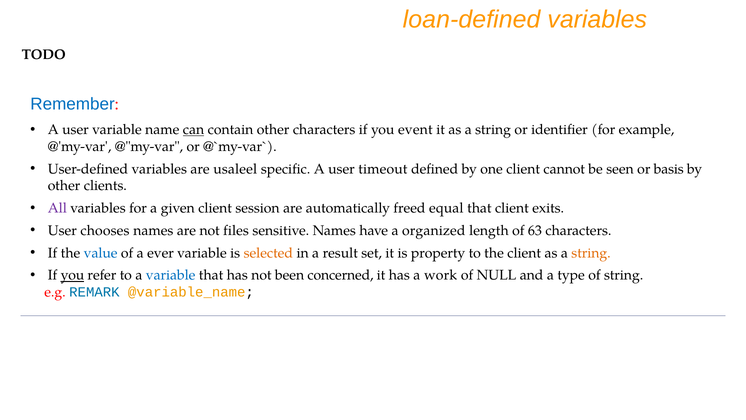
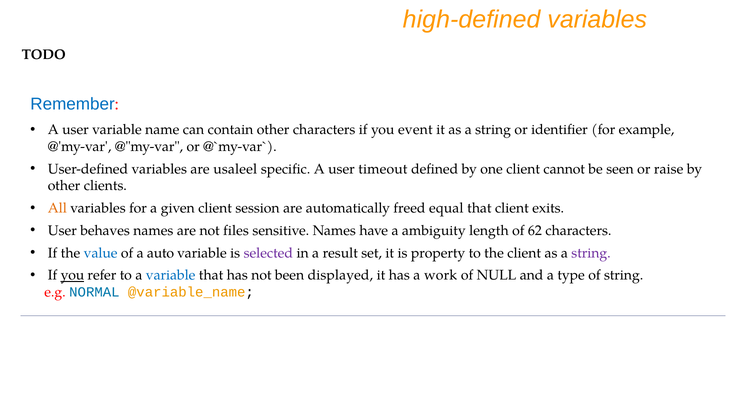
loan-defined: loan-defined -> high-defined (472, 19)
can underline: present -> none (194, 130)
basis: basis -> raise (669, 169)
All colour: purple -> orange (57, 208)
chooses: chooses -> behaves (105, 230)
organized: organized -> ambiguity (434, 230)
63: 63 -> 62 (535, 230)
ever: ever -> auto (161, 253)
selected colour: orange -> purple (268, 253)
string colour: orange -> purple (591, 253)
concerned: concerned -> displayed (340, 275)
REMARK: REMARK -> NORMAL (94, 292)
